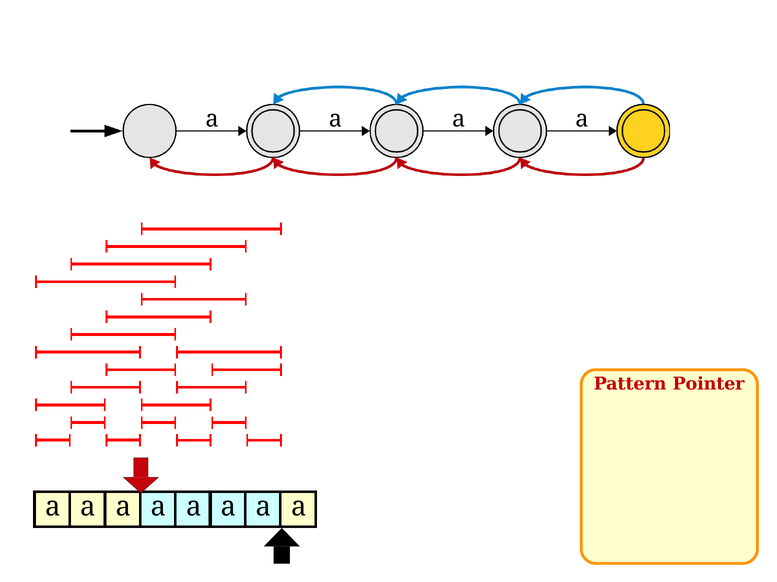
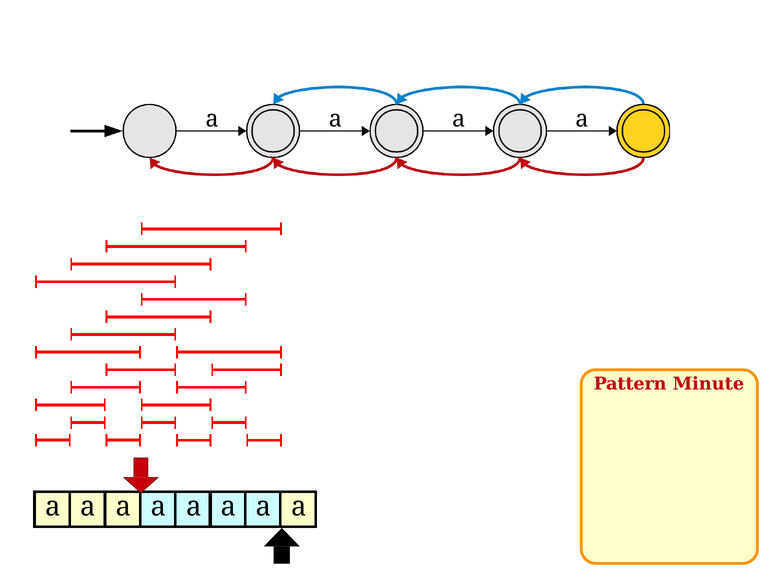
Pointer: Pointer -> Minute (708, 384)
